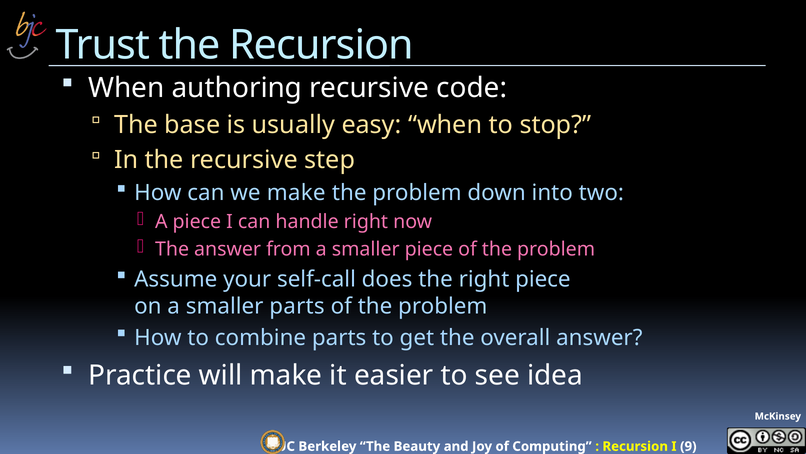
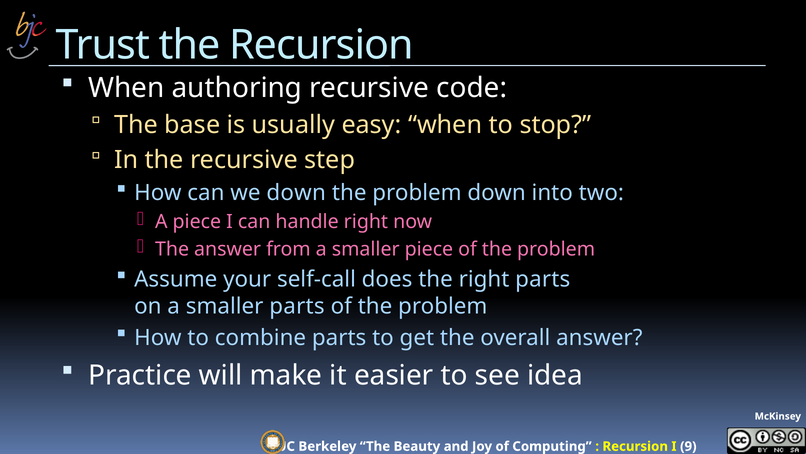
we make: make -> down (296, 193)
right piece: piece -> parts (543, 279)
